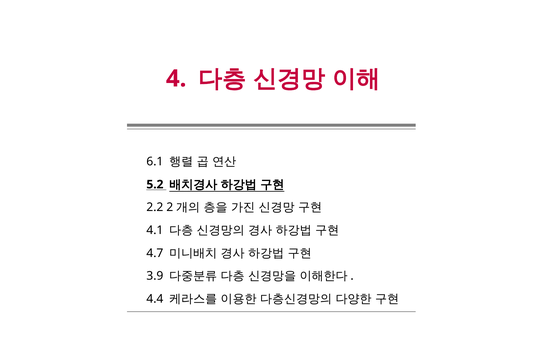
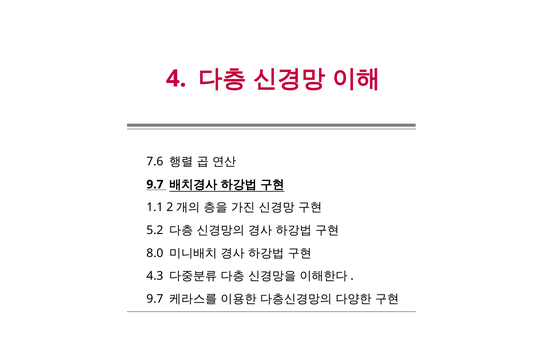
6.1: 6.1 -> 7.6 (155, 162)
5.2: 5.2 -> 9.7 (155, 185)
2.2: 2.2 -> 1.1 (155, 207)
4.1: 4.1 -> 5.2 (155, 230)
4.7: 4.7 -> 8.0 (155, 253)
3.9: 3.9 -> 4.3 (155, 276)
4.4: 4.4 -> 9.7 (155, 299)
